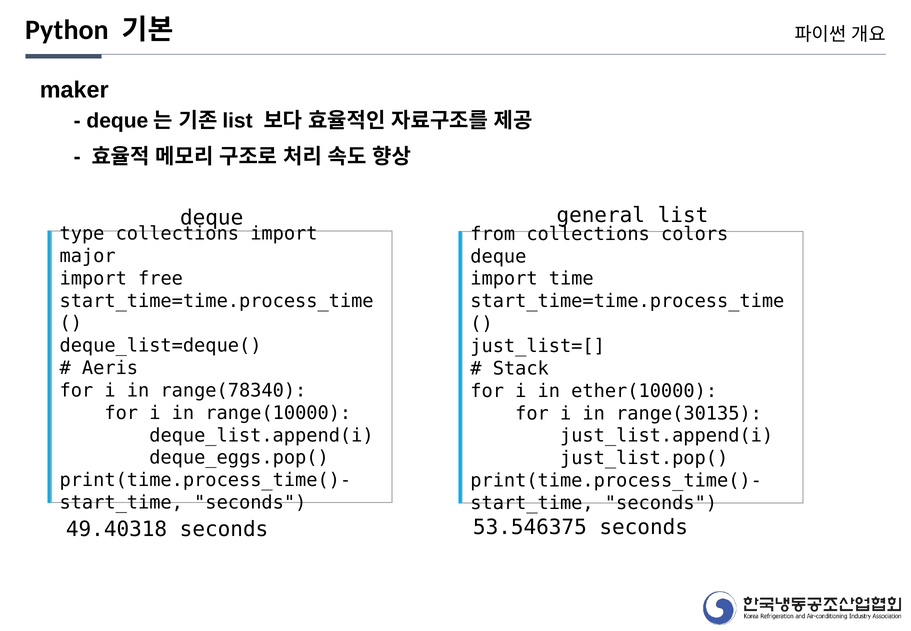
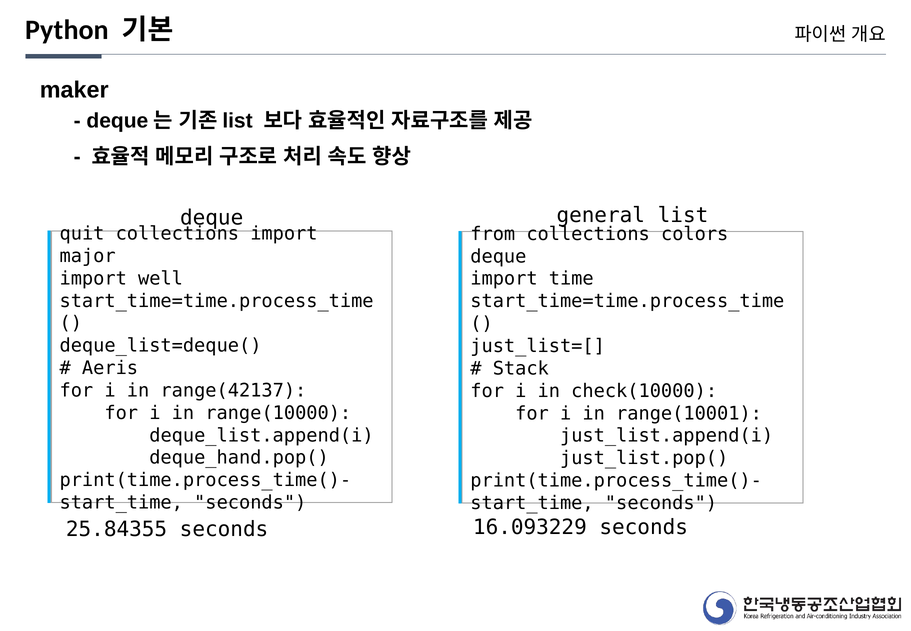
type: type -> quit (82, 233)
free: free -> well (161, 278)
range(78340: range(78340 -> range(42137 (233, 390)
ether(10000: ether(10000 -> check(10000 (644, 391)
range(30135: range(30135 -> range(10001 (689, 413)
deque_eggs.pop(: deque_eggs.pop( -> deque_hand.pop( (239, 458)
49.40318: 49.40318 -> 25.84355 (117, 529)
53.546375: 53.546375 -> 16.093229 (530, 527)
